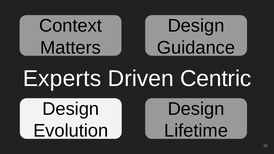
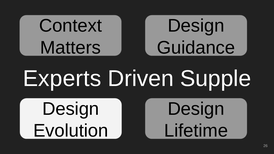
Centric: Centric -> Supple (216, 79)
